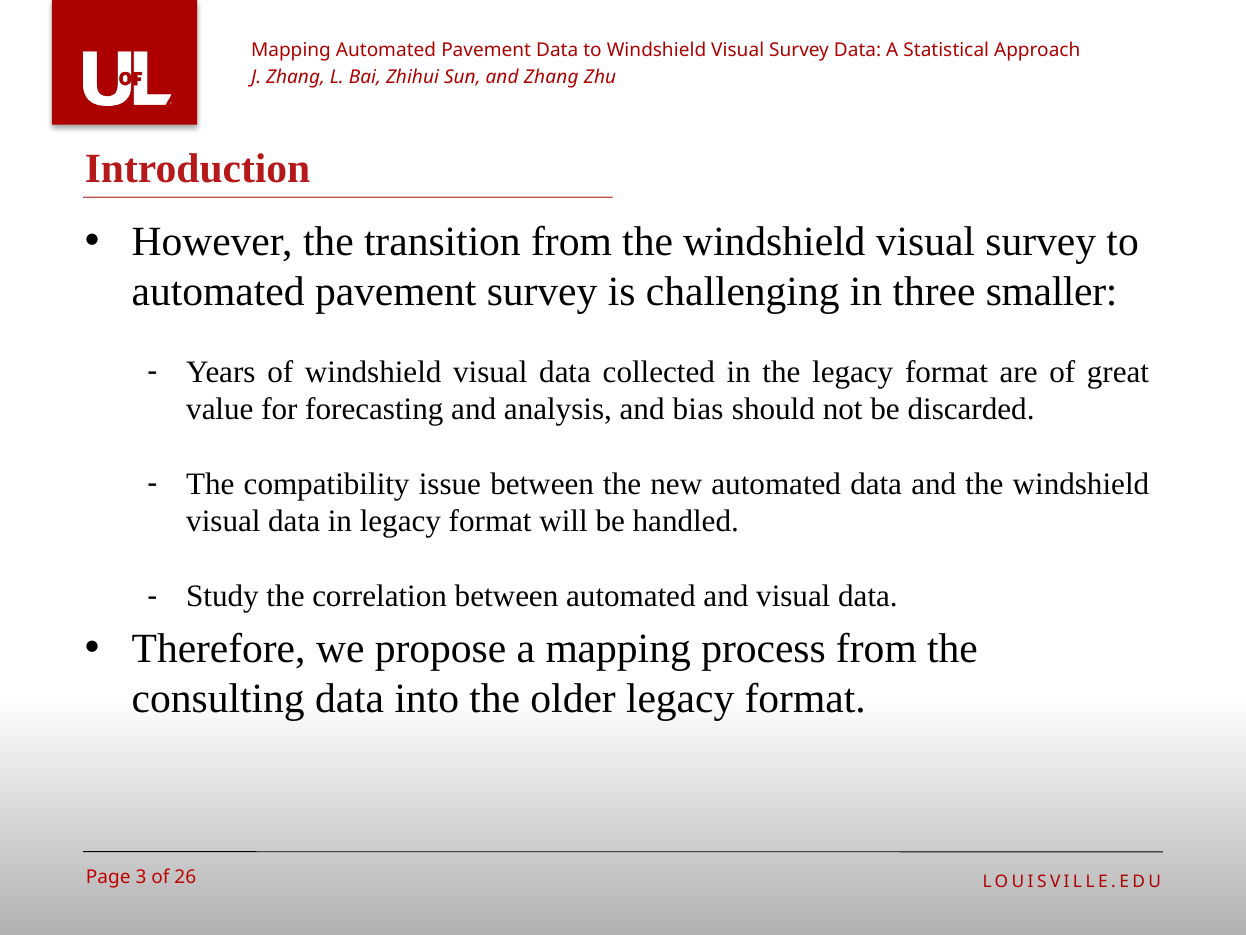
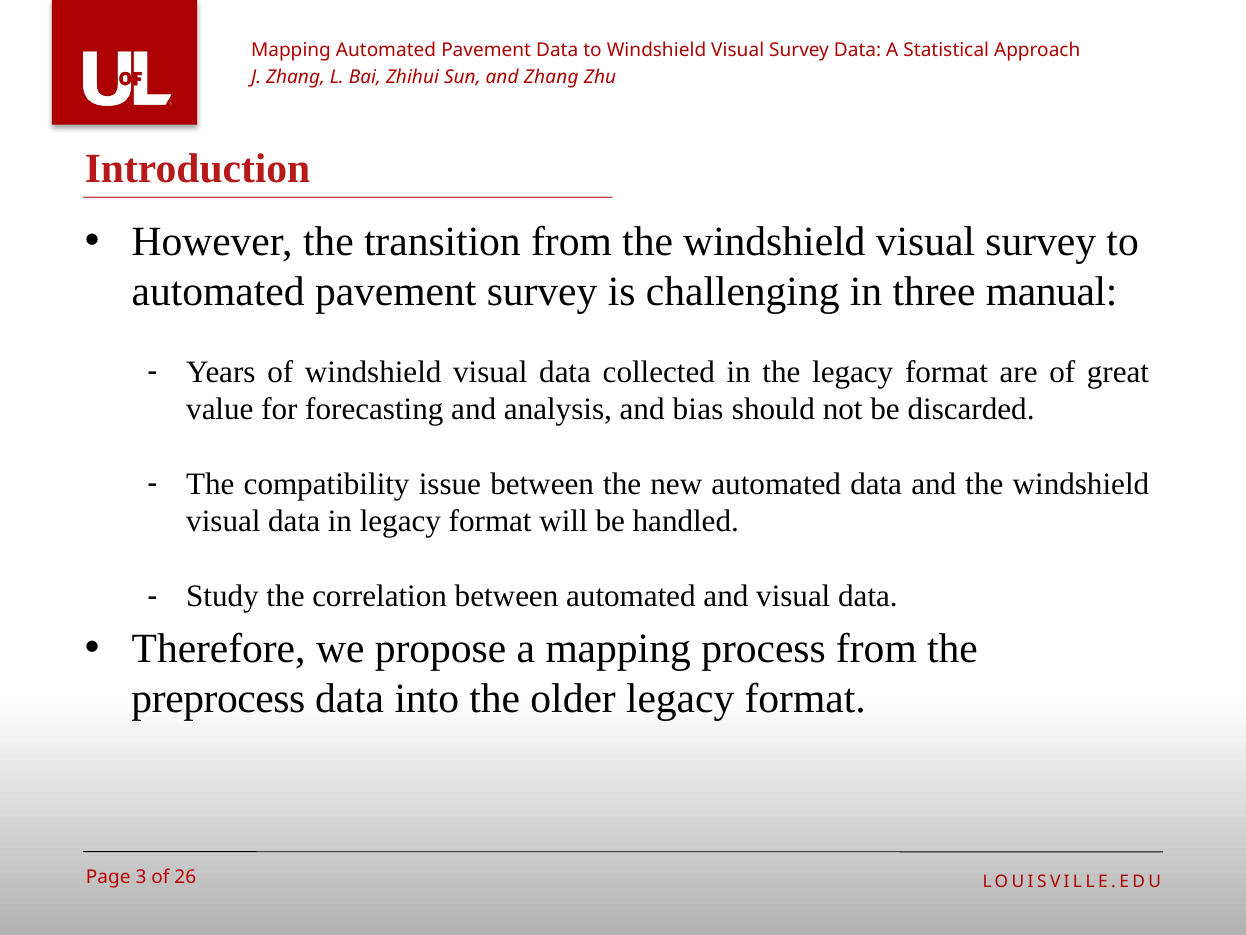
smaller: smaller -> manual (1052, 291)
consulting: consulting -> preprocess (218, 698)
